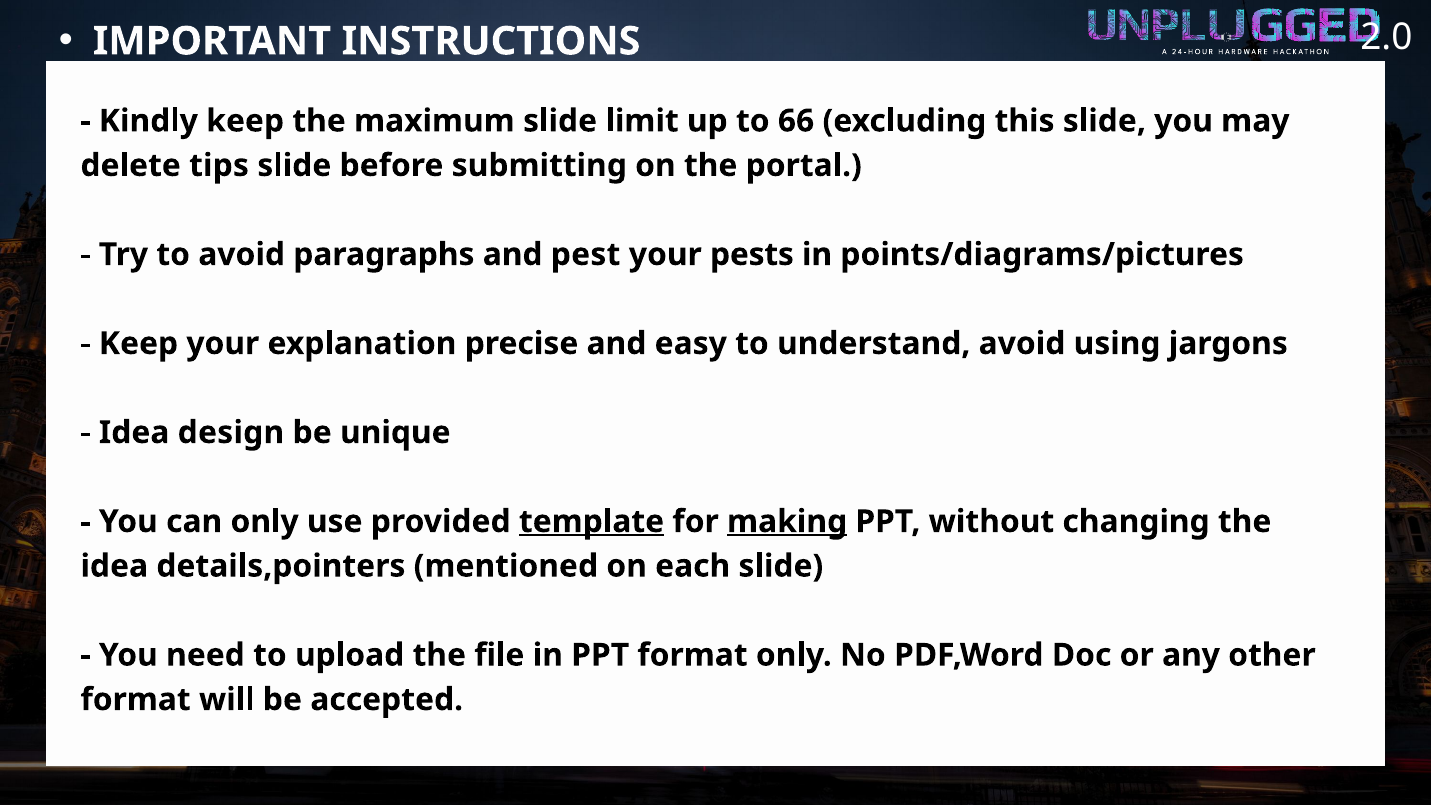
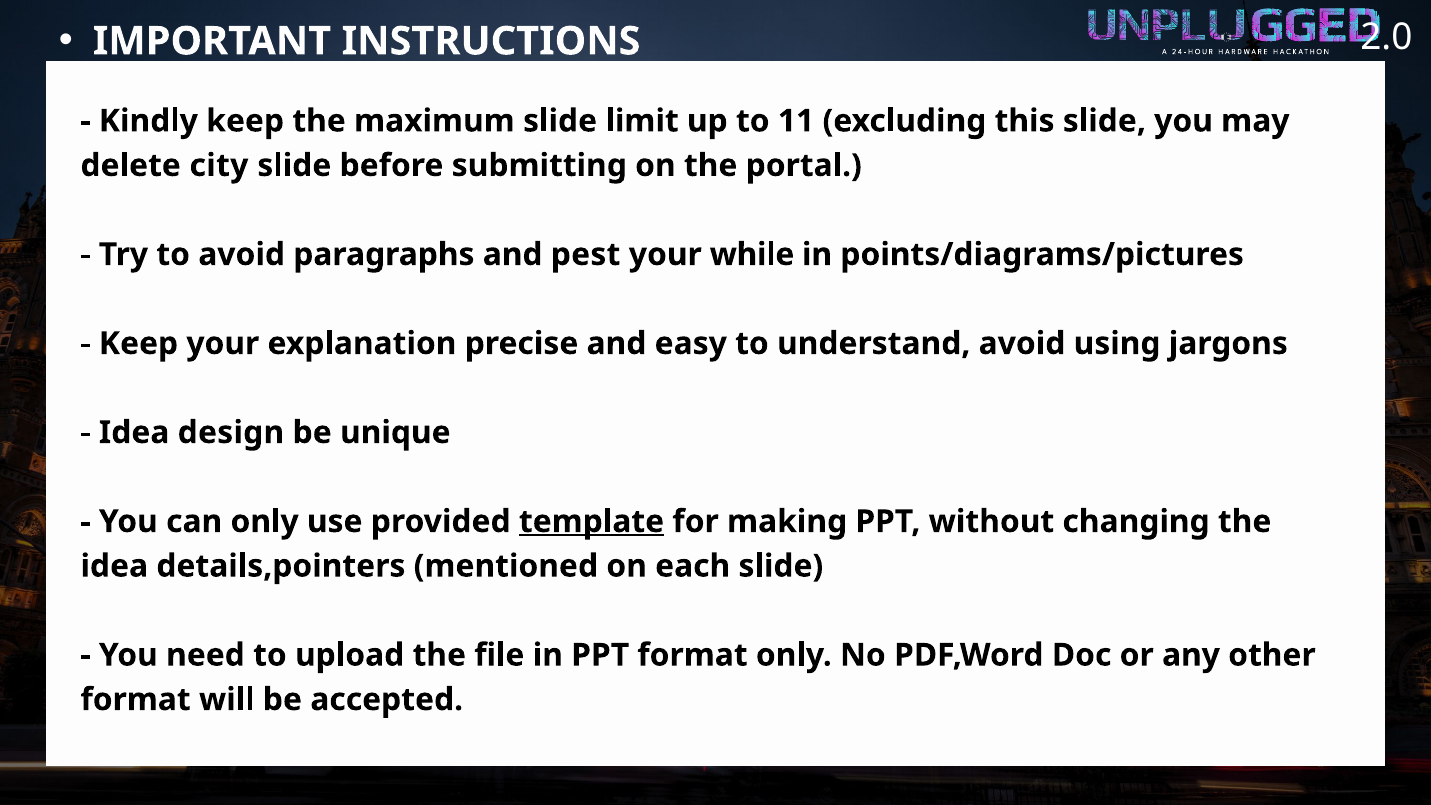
66: 66 -> 11 (796, 121)
tips: tips -> city (219, 165)
pests: pests -> while (752, 254)
making underline: present -> none (787, 522)
